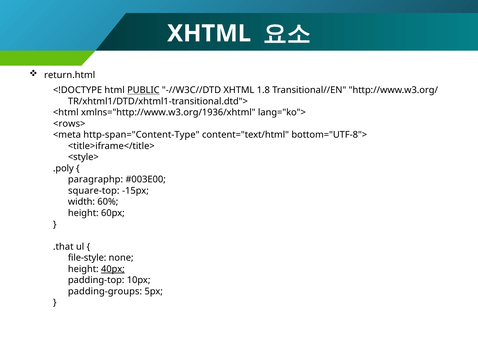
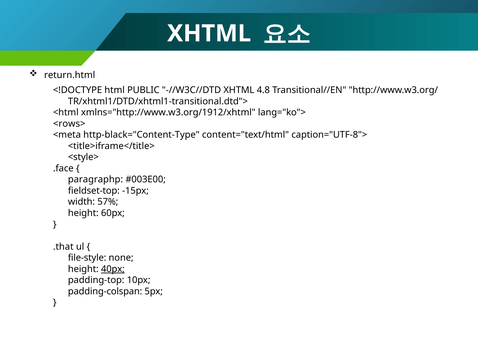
PUBLIC underline: present -> none (143, 90)
1.8: 1.8 -> 4.8 (263, 90)
xmlns="http://www.w3.org/1936/xhtml: xmlns="http://www.w3.org/1936/xhtml -> xmlns="http://www.w3.org/1912/xhtml (168, 112)
http-span="Content-Type: http-span="Content-Type -> http-black="Content-Type (141, 135)
bottom="UTF-8">: bottom="UTF-8"> -> caption="UTF-8"> (329, 135)
.poly: .poly -> .face (63, 168)
square-top: square-top -> fieldset-top (94, 190)
60%: 60% -> 57% (108, 202)
padding-groups: padding-groups -> padding-colspan (105, 291)
